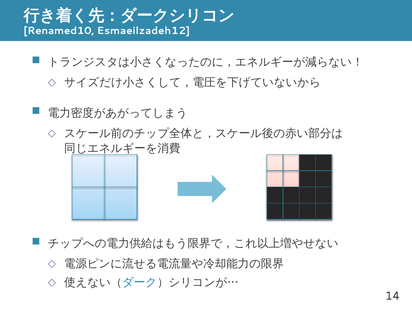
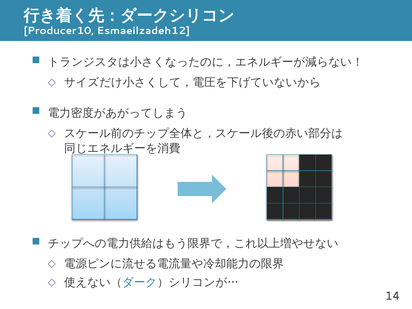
Renamed10: Renamed10 -> Producer10 (59, 31)
